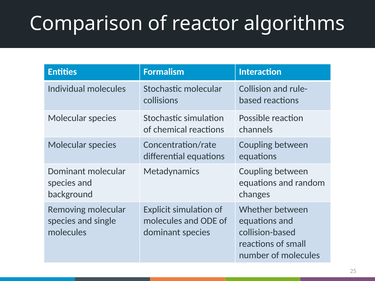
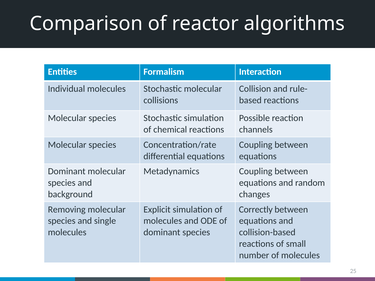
Whether: Whether -> Correctly (256, 210)
